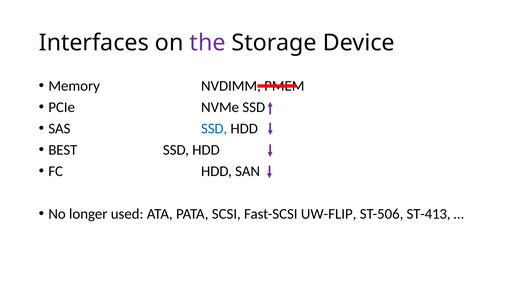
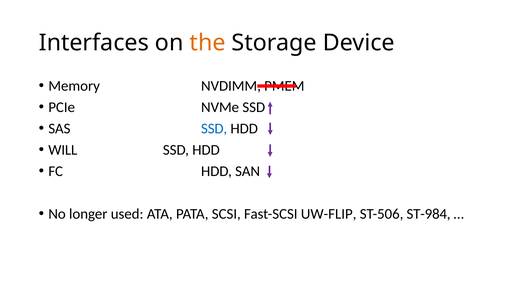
the colour: purple -> orange (208, 43)
BEST: BEST -> WILL (63, 150)
ST-413: ST-413 -> ST-984 (429, 214)
